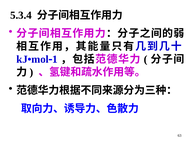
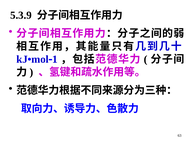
5.3.4: 5.3.4 -> 5.3.9 (21, 15)
